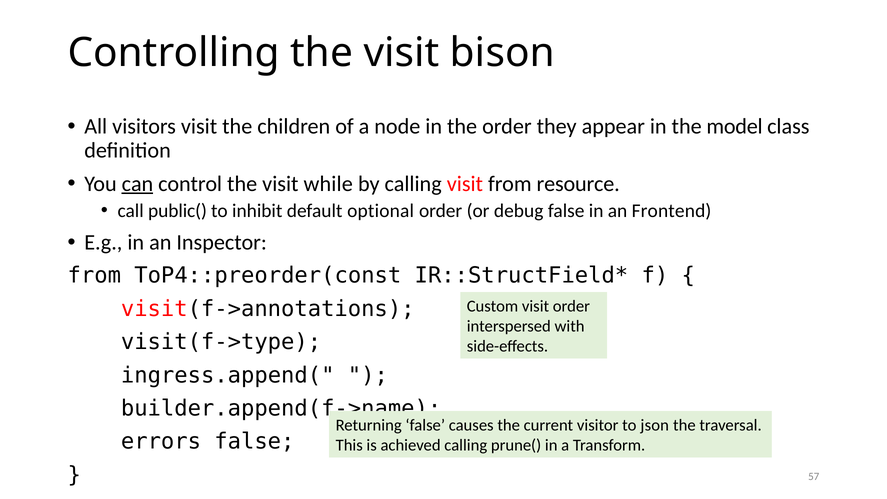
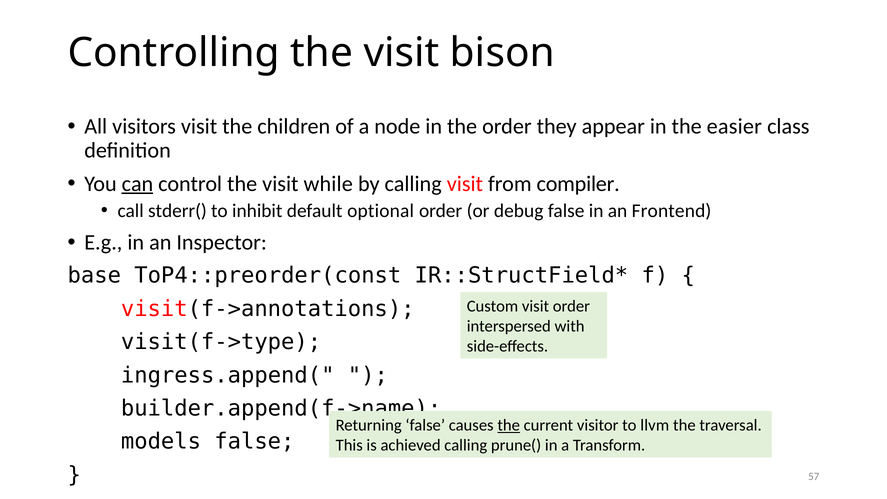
model: model -> easier (734, 127)
resource: resource -> compiler (578, 184)
public(: public( -> stderr( (177, 211)
from: from -> base (94, 276)
the underline: none -> present (509, 425)
json: json -> llvm (655, 425)
errors: errors -> models (161, 442)
